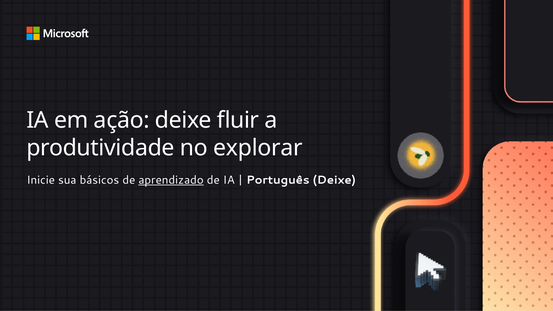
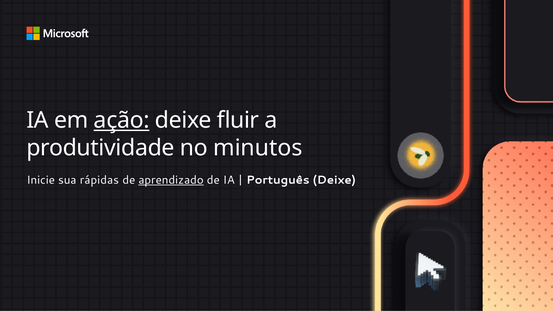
ação underline: none -> present (122, 120)
explorar: explorar -> minutos (258, 148)
básicos: básicos -> rápidas (99, 180)
